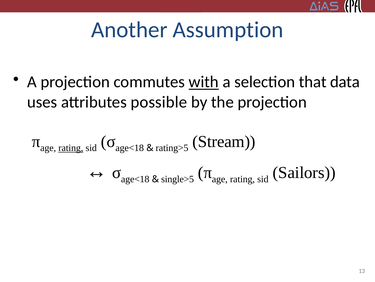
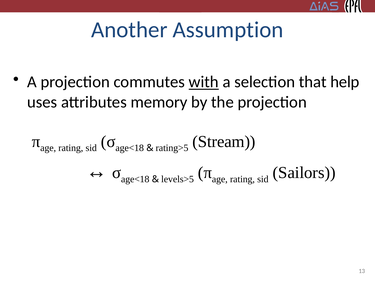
data: data -> help (345, 82)
possible: possible -> memory (159, 102)
rating underline: present -> none (71, 148)
single>5: single>5 -> levels>5 (178, 179)
